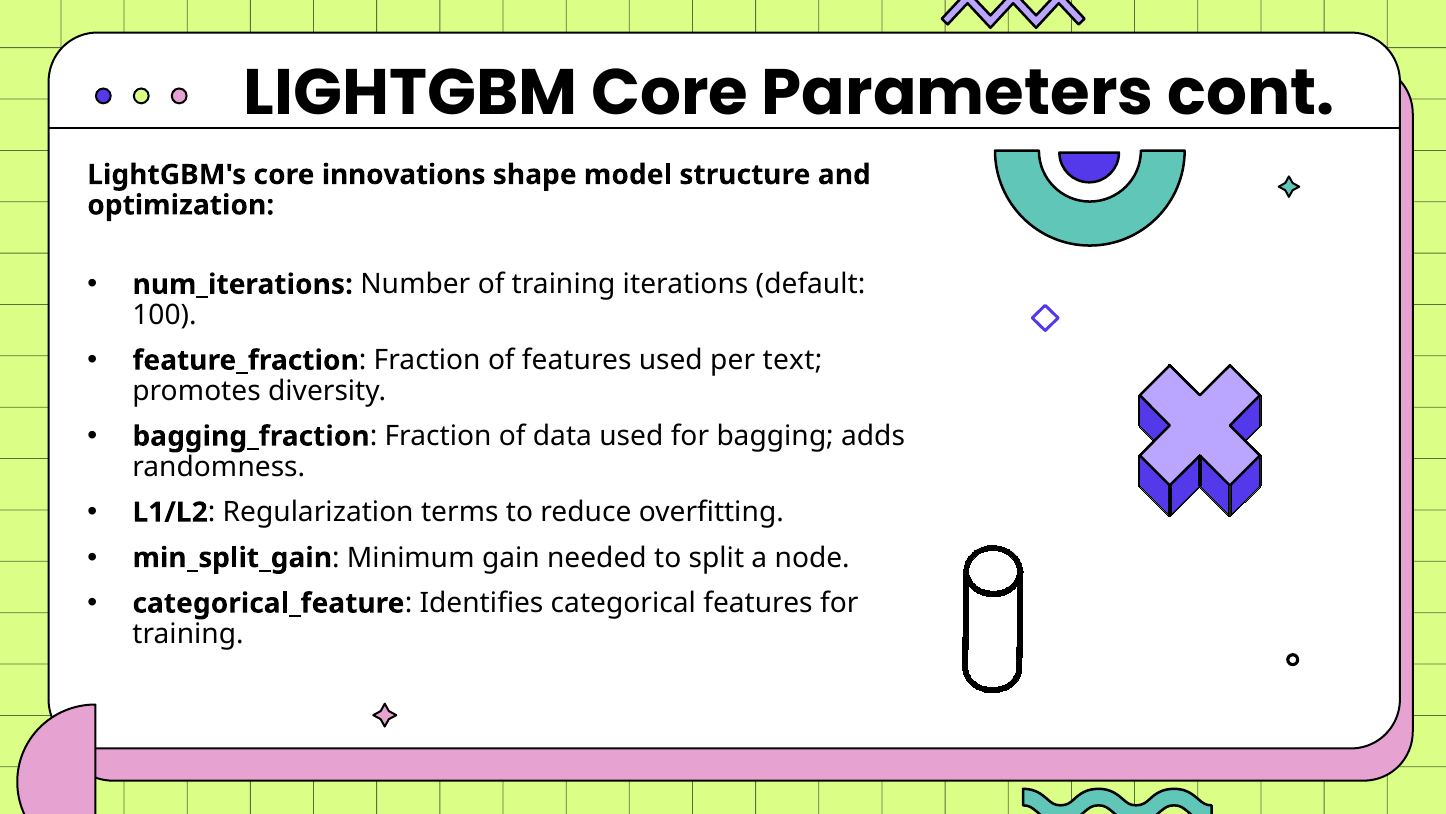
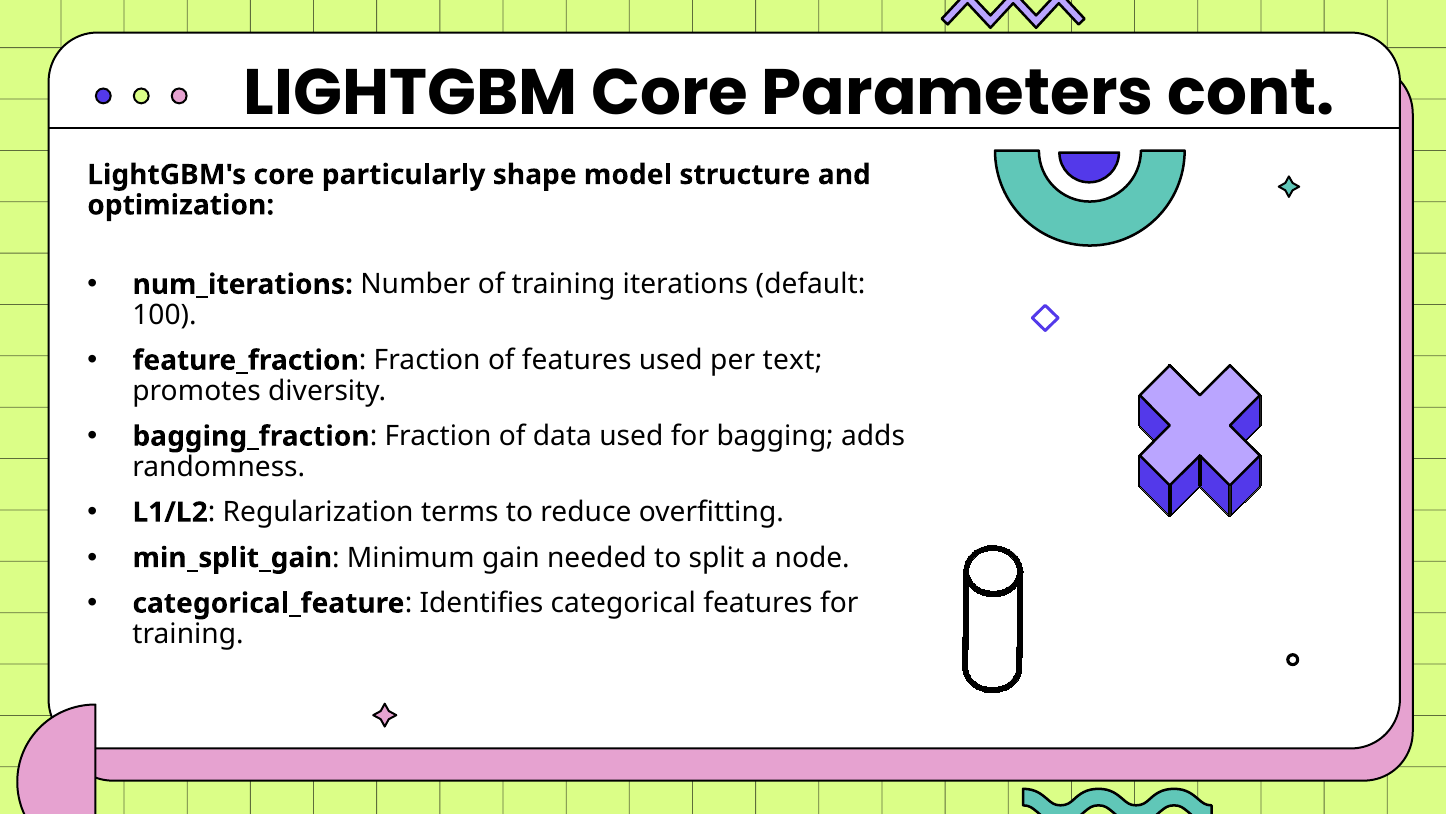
innovations: innovations -> particularly (404, 175)
